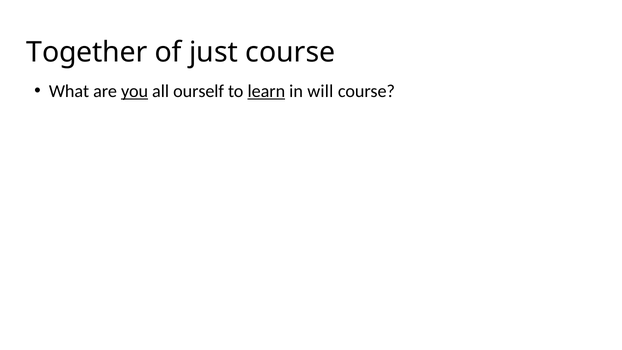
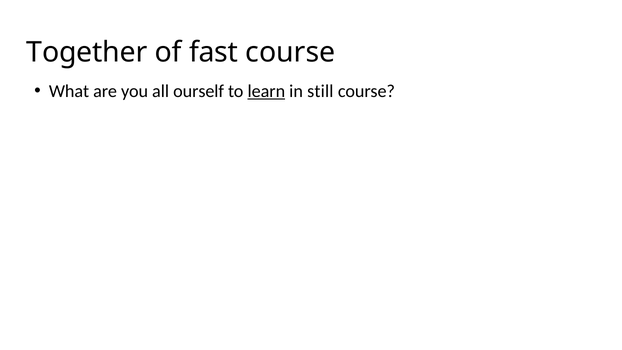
just: just -> fast (214, 52)
you underline: present -> none (135, 91)
will: will -> still (320, 91)
